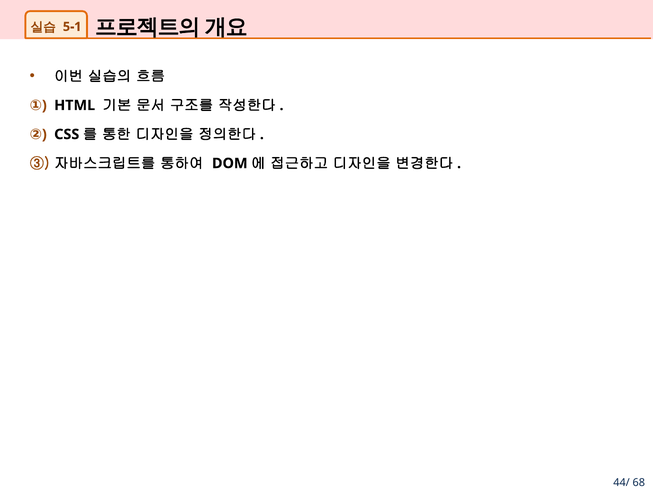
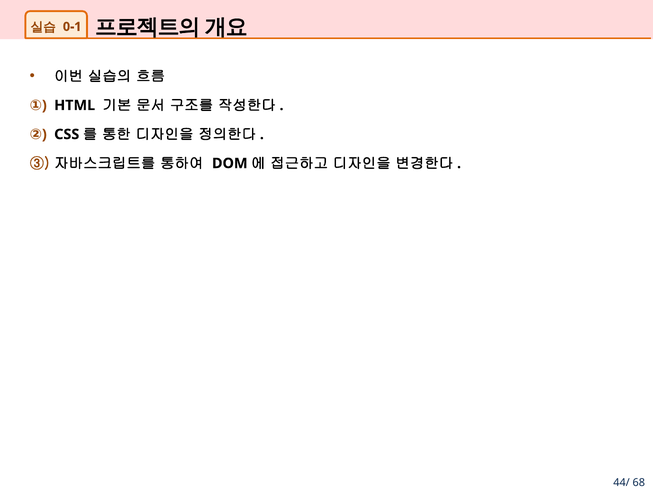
5-1: 5-1 -> 0-1 (72, 27)
